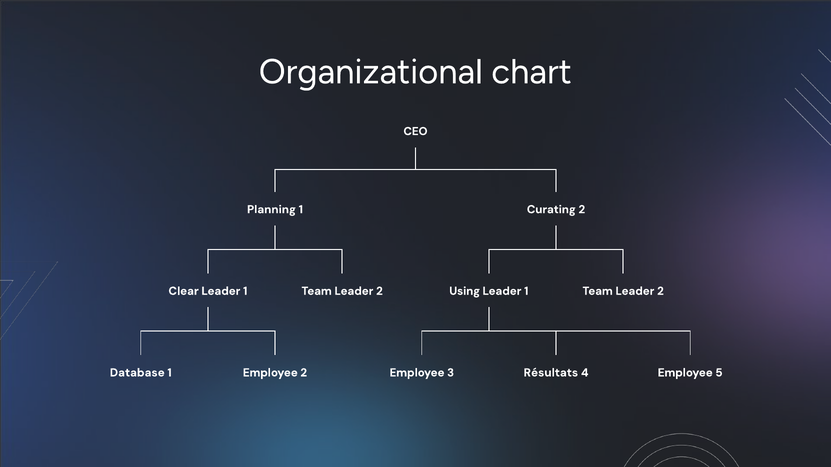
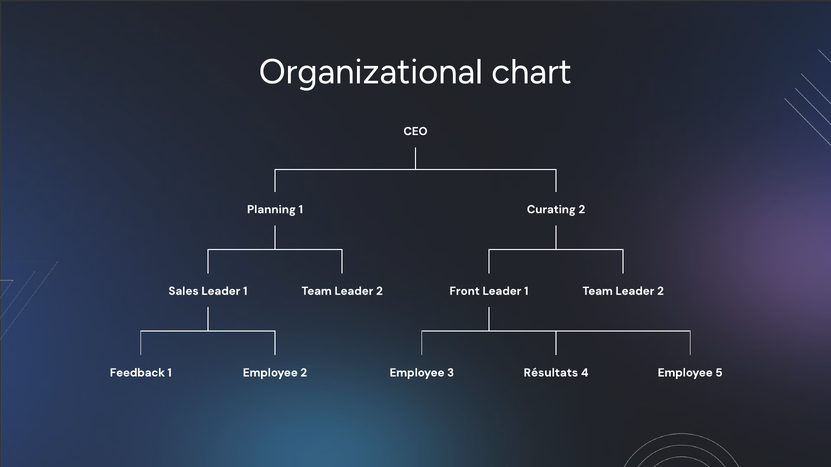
Clear: Clear -> Sales (184, 291)
Using: Using -> Front (465, 291)
Database: Database -> Feedback (137, 373)
